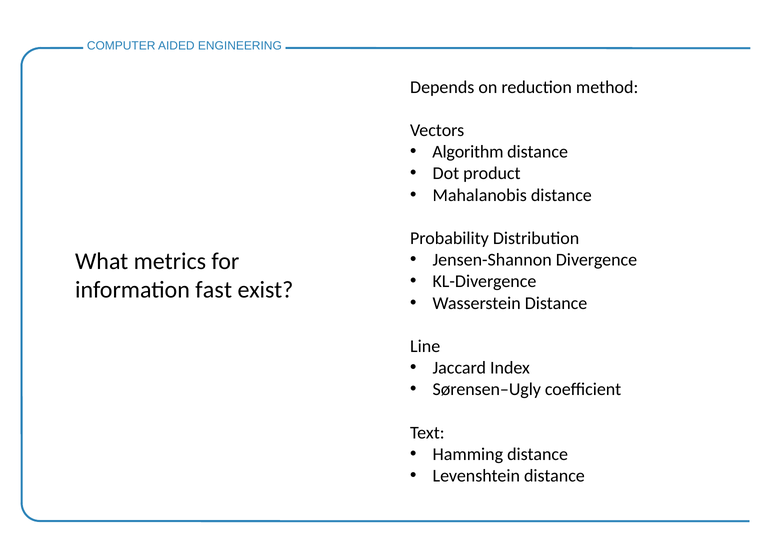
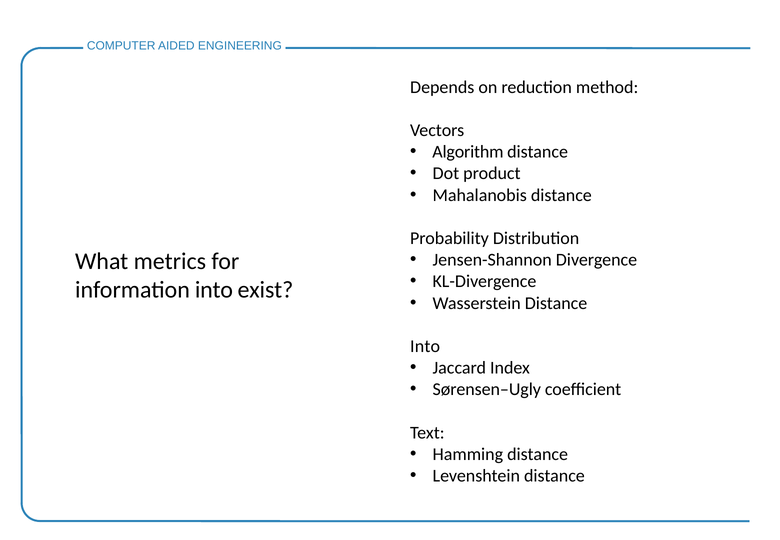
information fast: fast -> into (214, 290)
Line: Line -> Into (425, 346)
